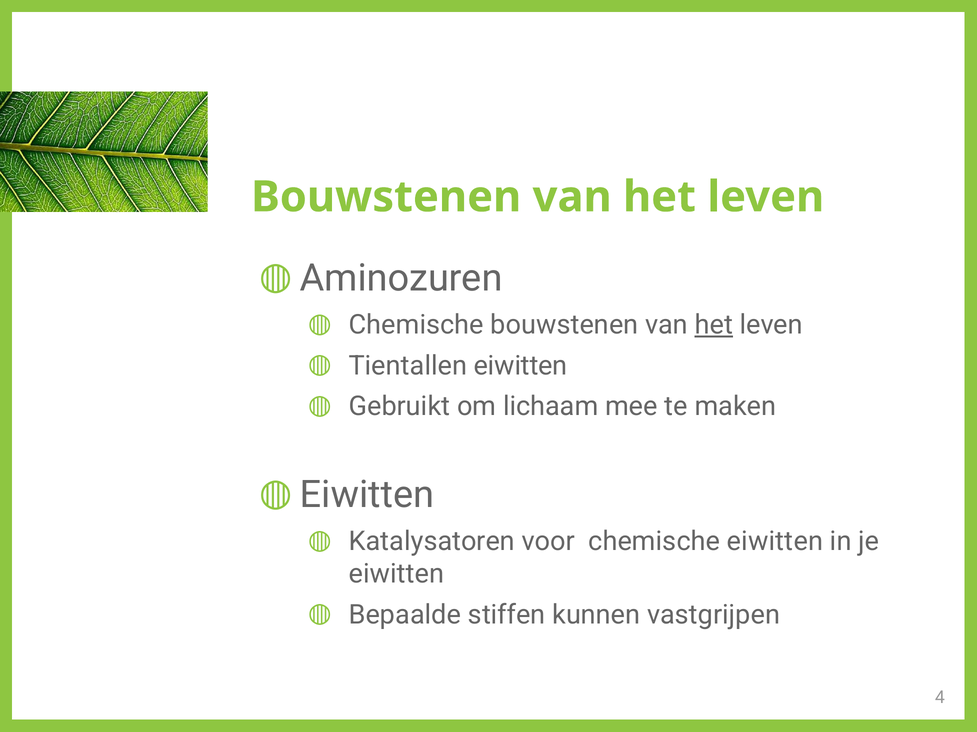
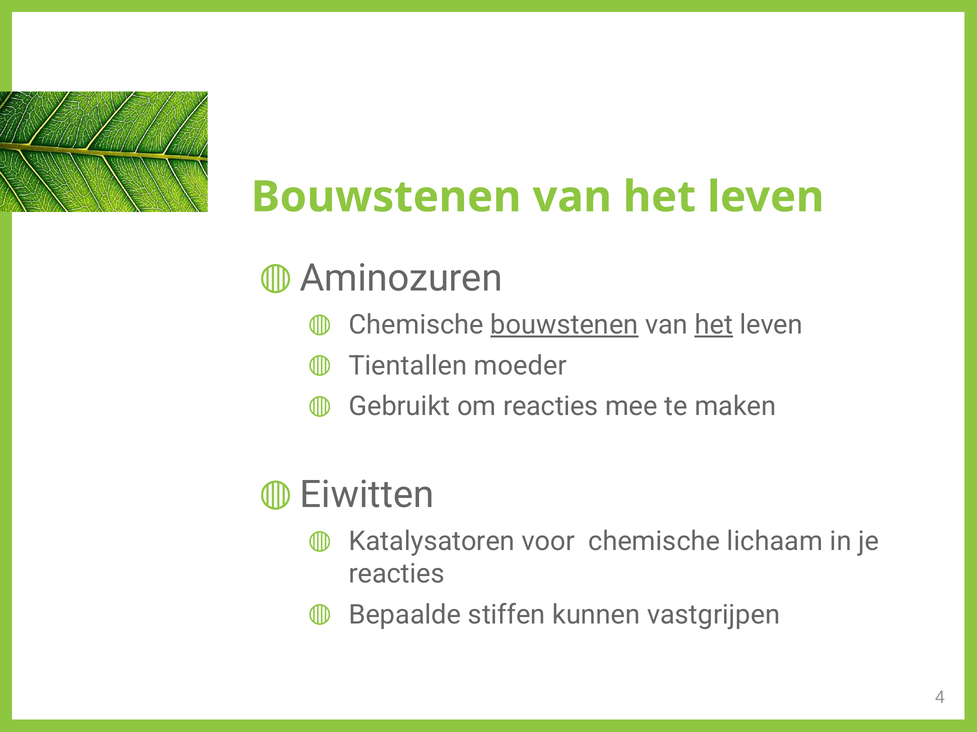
bouwstenen underline: none -> present (564, 325)
Tientallen eiwitten: eiwitten -> moeder (520, 366)
om lichaam: lichaam -> reacties (551, 407)
chemische eiwitten: eiwitten -> lichaam (775, 542)
eiwitten: eiwitten -> reacties (397, 575)
